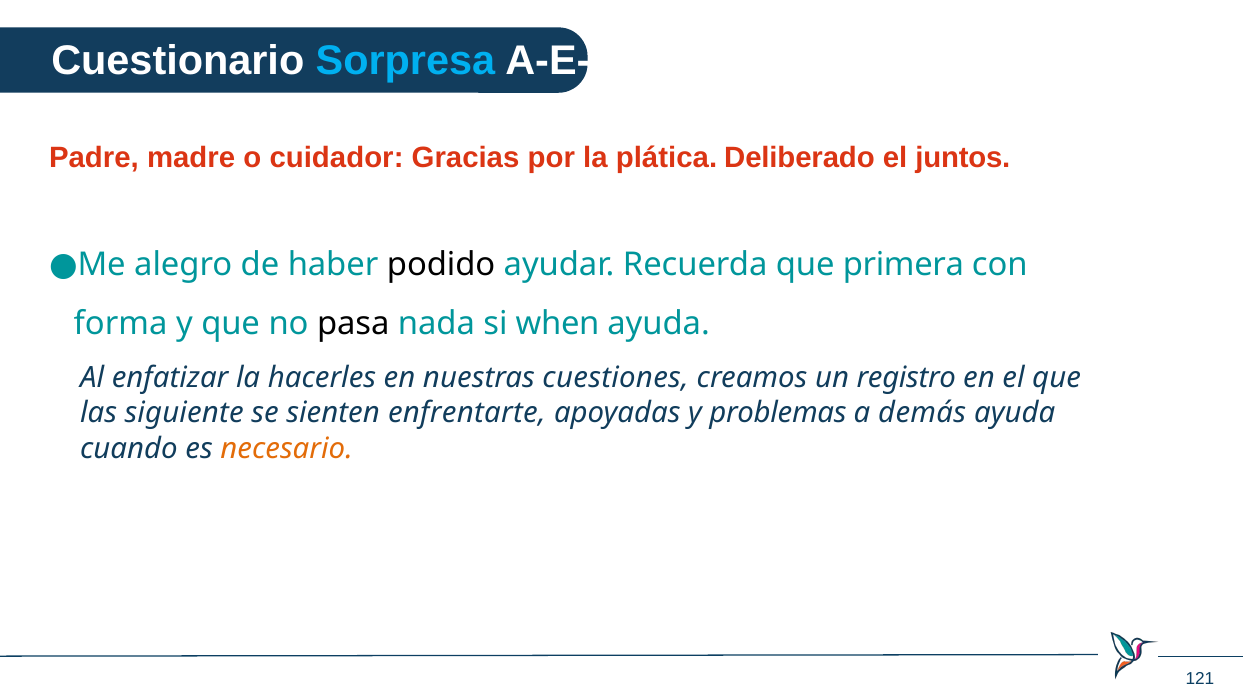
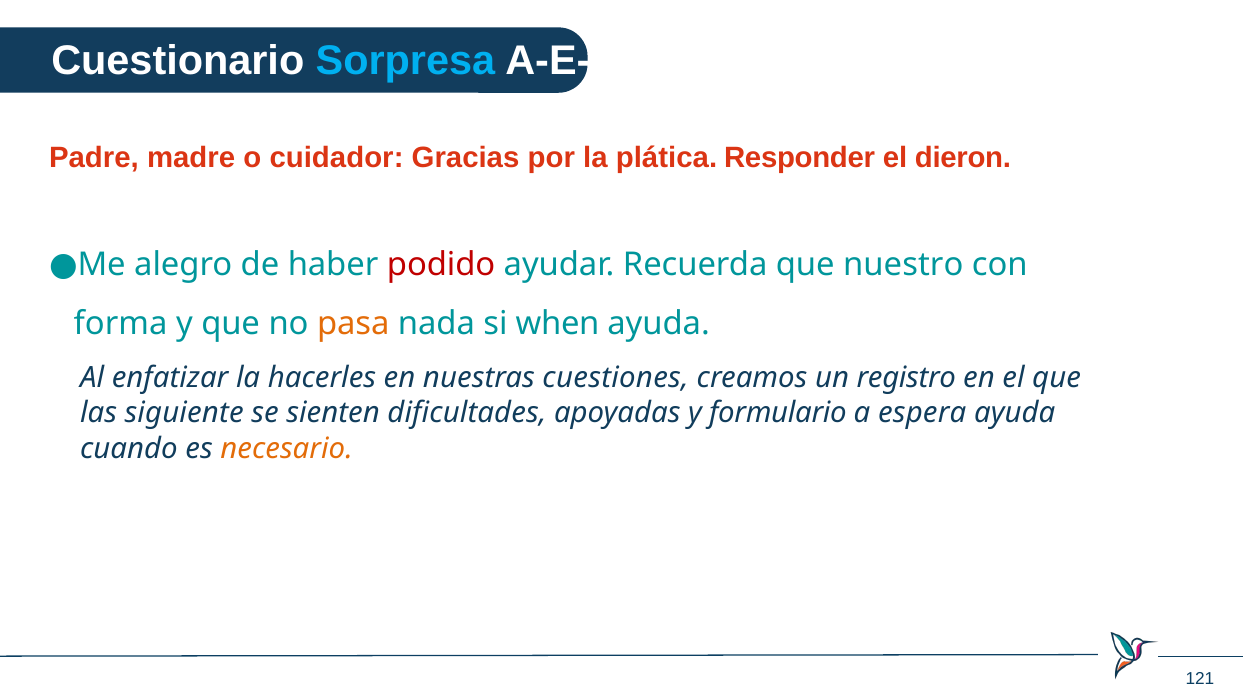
Deliberado: Deliberado -> Responder (800, 158)
juntos: juntos -> dieron (963, 158)
podido colour: black -> red (441, 265)
primera: primera -> nuestro (903, 265)
pasa colour: black -> orange (353, 324)
enfrentarte: enfrentarte -> dificultades (467, 413)
problemas: problemas -> formulario (778, 413)
demás: demás -> espera (922, 413)
